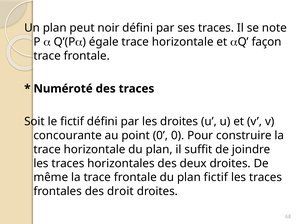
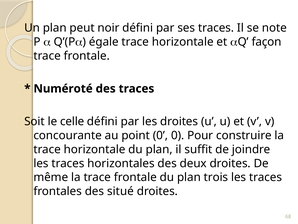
le fictif: fictif -> celle (72, 121)
plan fictif: fictif -> trois (216, 177)
droit: droit -> situé (120, 191)
